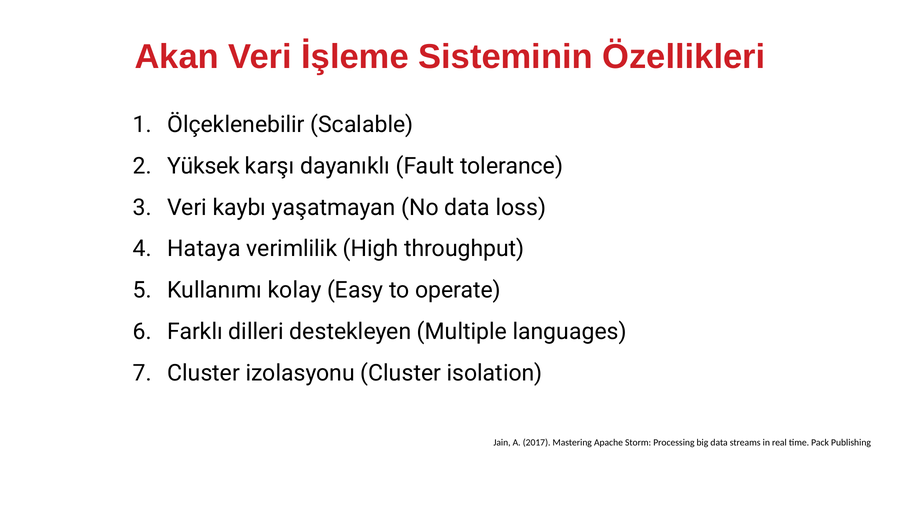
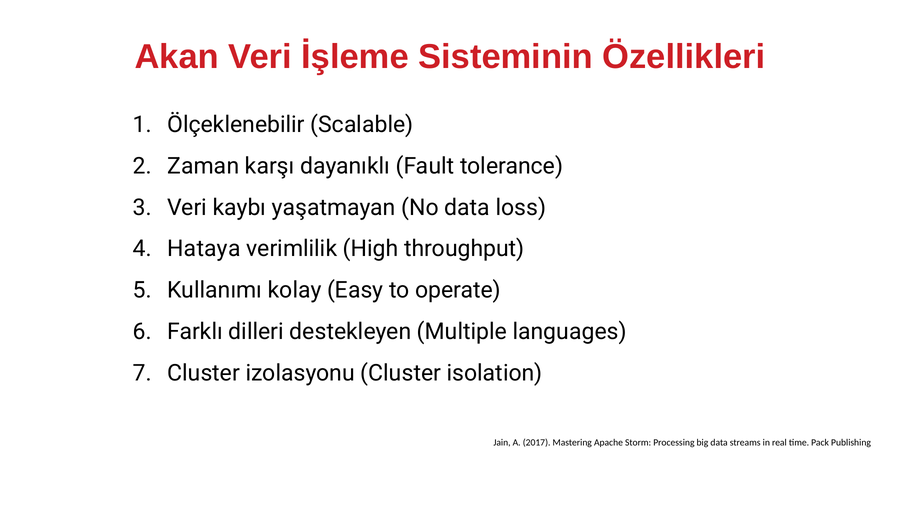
Yüksek: Yüksek -> Zaman (203, 166)
